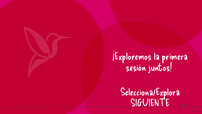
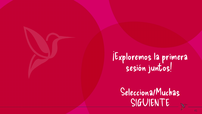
Selecciona/Explora: Selecciona/Explora -> Selecciona/Muchas (150, 92)
